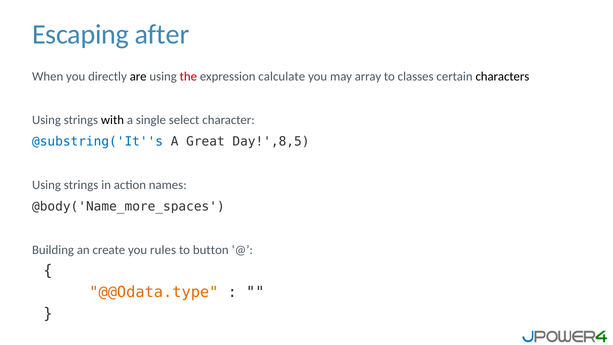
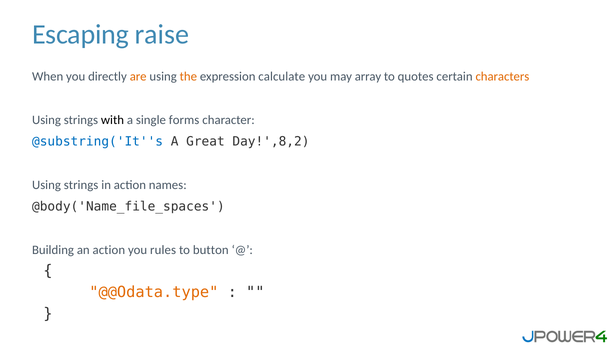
after: after -> raise (162, 34)
are colour: black -> orange (138, 76)
the colour: red -> orange (188, 76)
classes: classes -> quotes (416, 76)
characters colour: black -> orange (502, 76)
select: select -> forms (184, 120)
Day!',8,5: Day!',8,5 -> Day!',8,2 (271, 141)
@body('Name_more_spaces: @body('Name_more_spaces -> @body('Name_file_spaces (128, 207)
an create: create -> action (109, 250)
